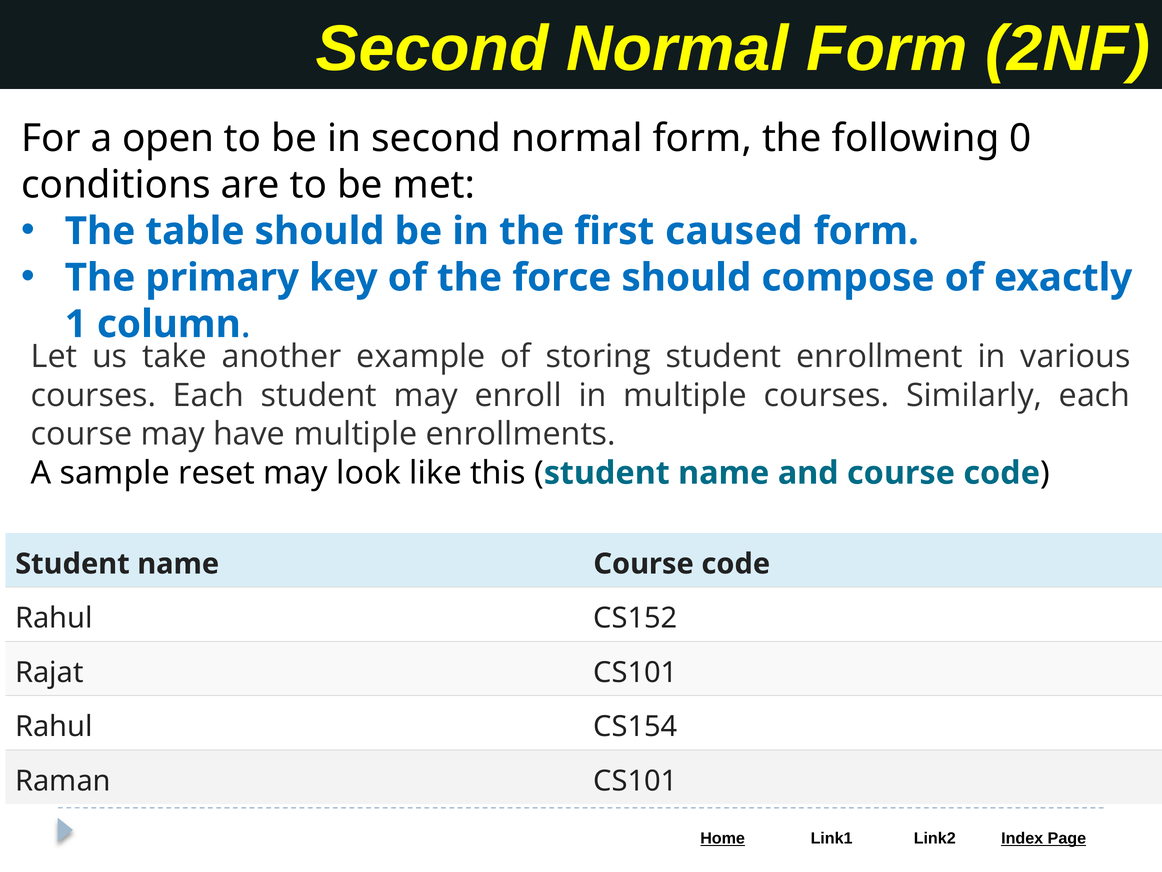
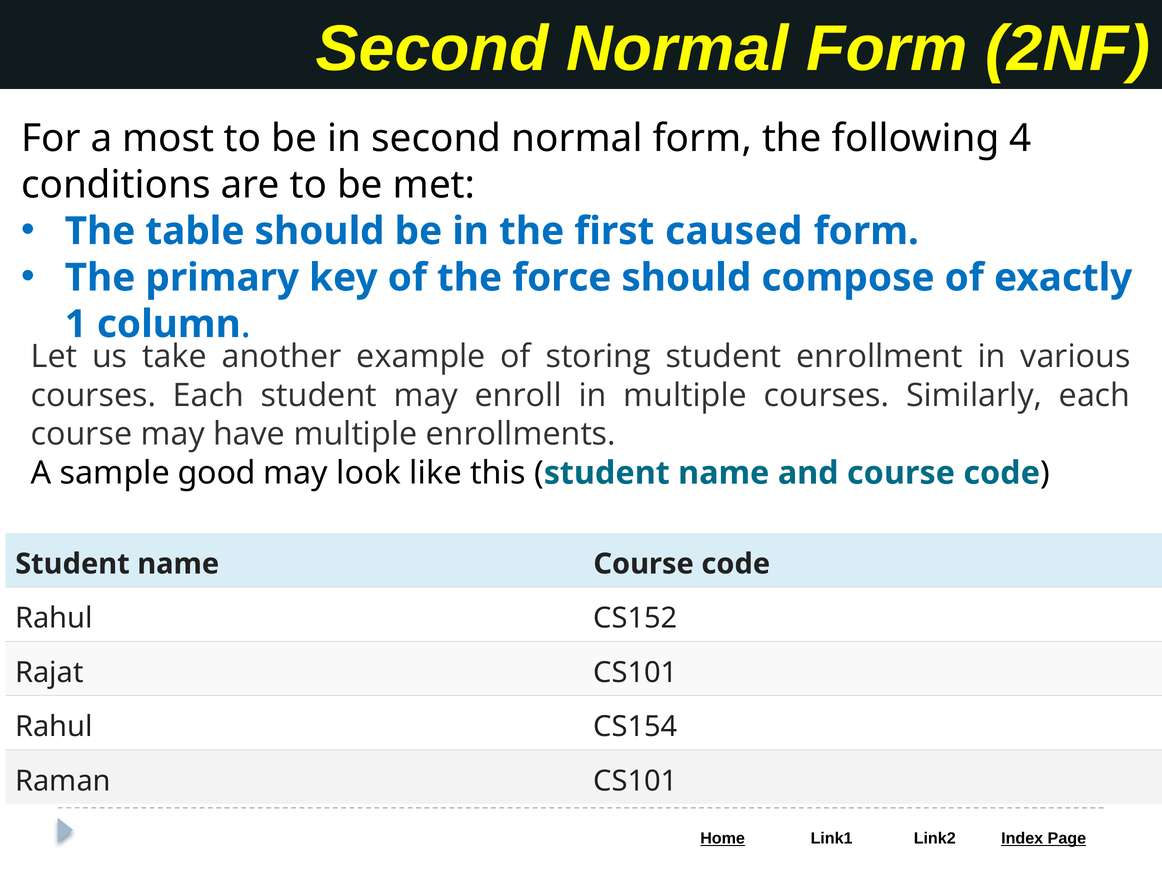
open: open -> most (168, 138)
0: 0 -> 4 (1021, 138)
reset: reset -> good (217, 473)
